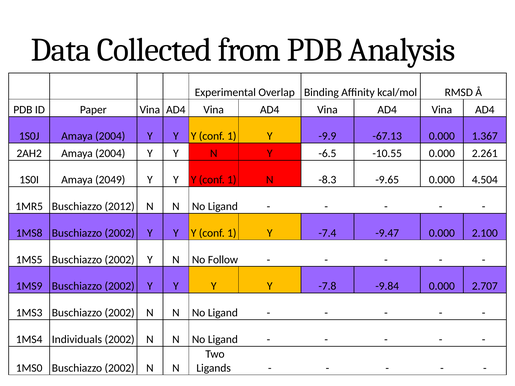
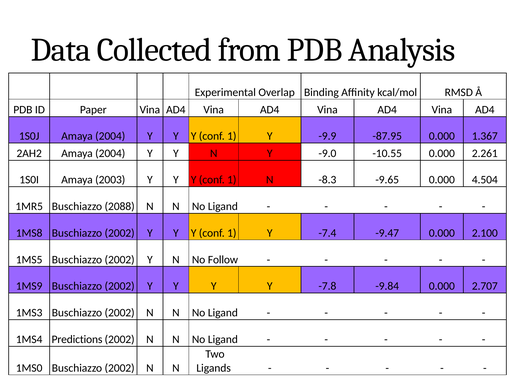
-67.13: -67.13 -> -87.95 (387, 136)
-6.5: -6.5 -> -9.0 (327, 154)
2049: 2049 -> 2003 (110, 180)
2012: 2012 -> 2088 (120, 206)
Individuals: Individuals -> Predictions (77, 340)
